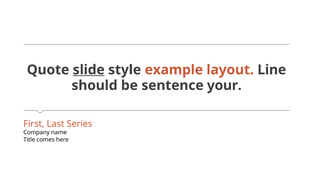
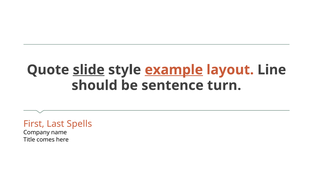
example underline: none -> present (174, 70)
your: your -> turn (224, 85)
Series: Series -> Spells (79, 124)
